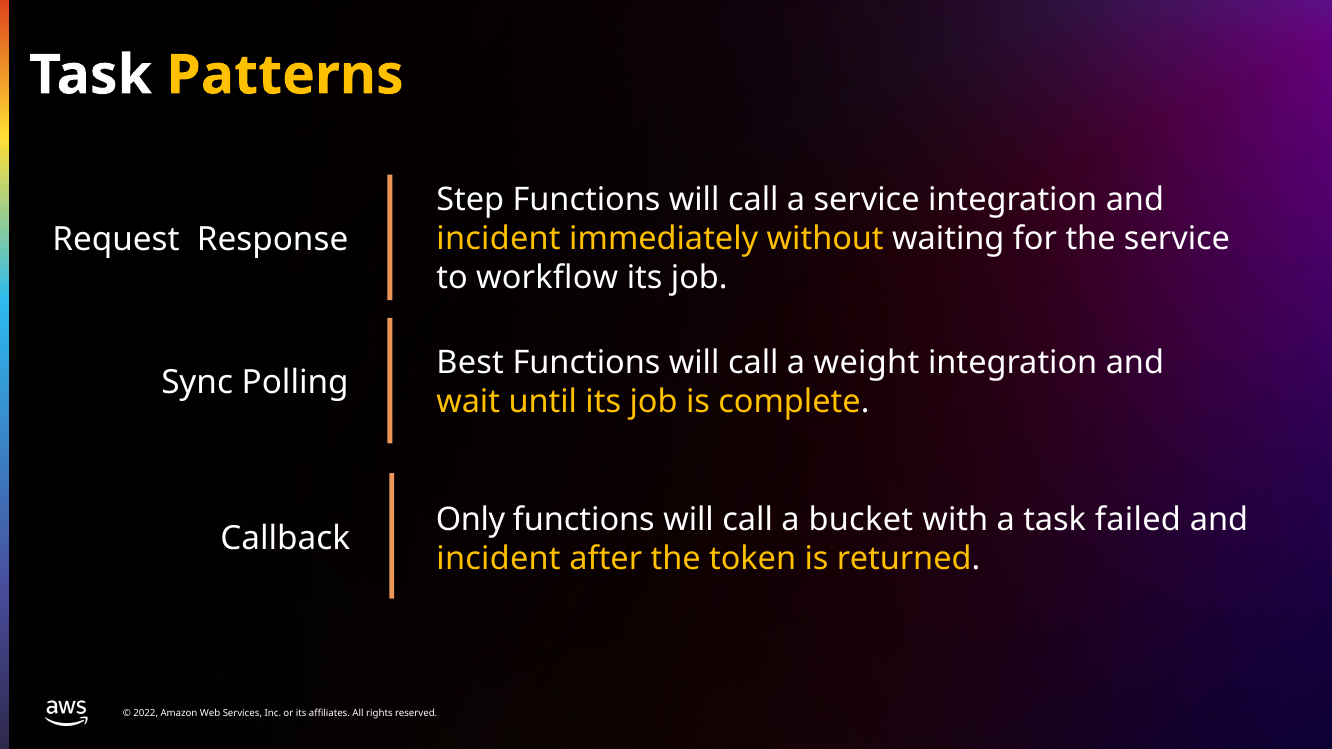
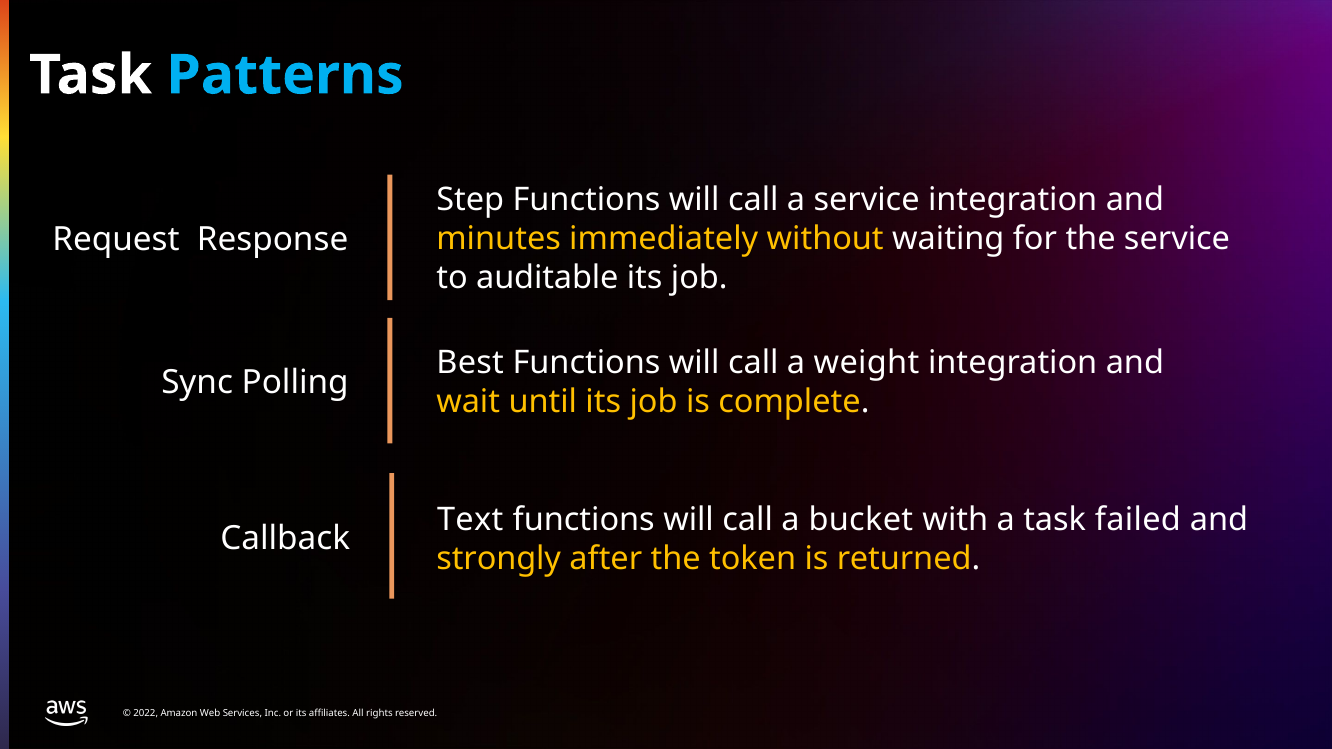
Patterns colour: yellow -> light blue (285, 75)
incident: incident -> minutes (499, 239)
workflow: workflow -> auditable (547, 278)
Only: Only -> Text (470, 520)
incident: incident -> strongly (499, 558)
